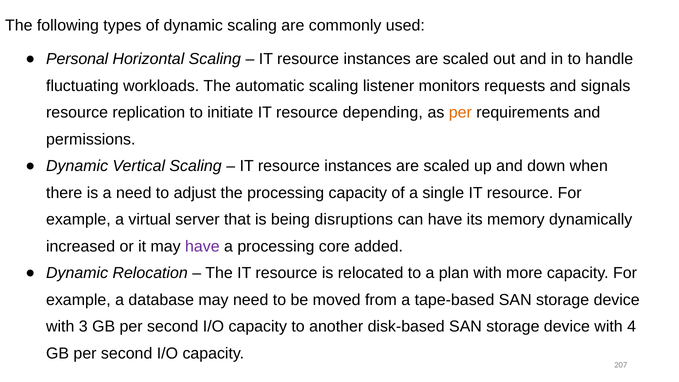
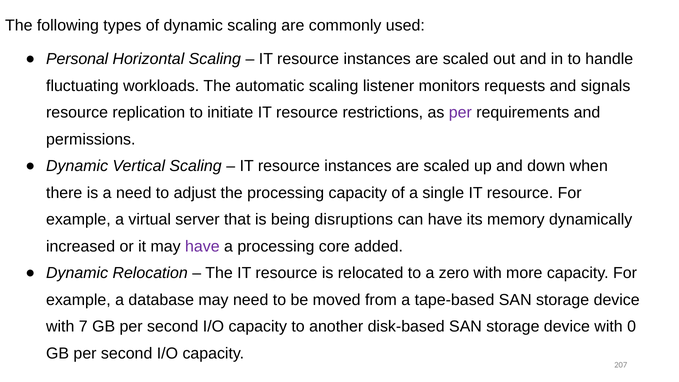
depending: depending -> restrictions (383, 113)
per colour: orange -> purple (460, 113)
plan: plan -> zero (454, 273)
3: 3 -> 7 (83, 327)
4: 4 -> 0 (632, 327)
